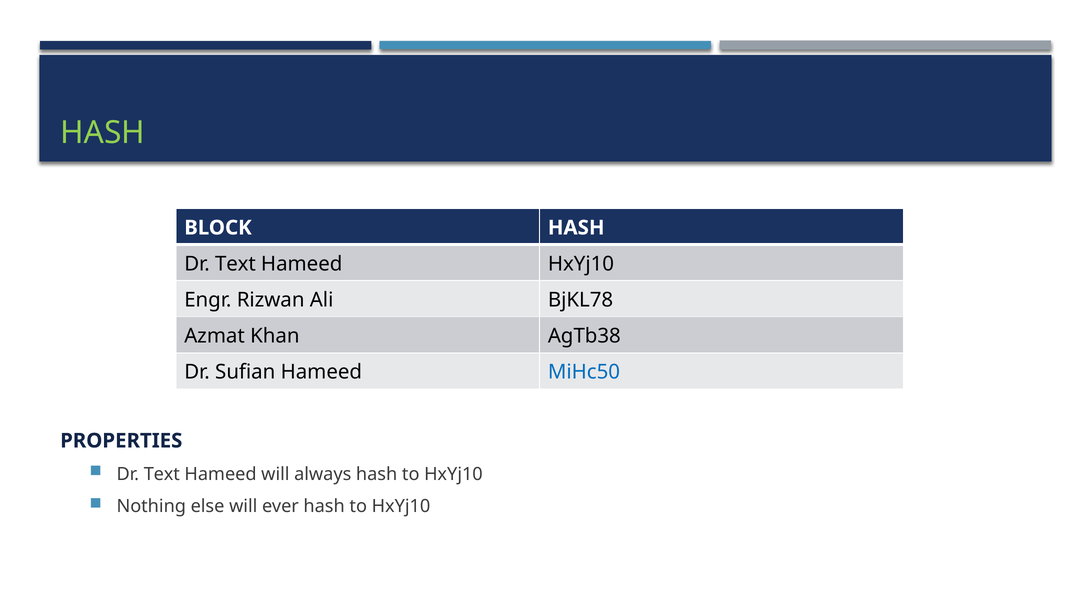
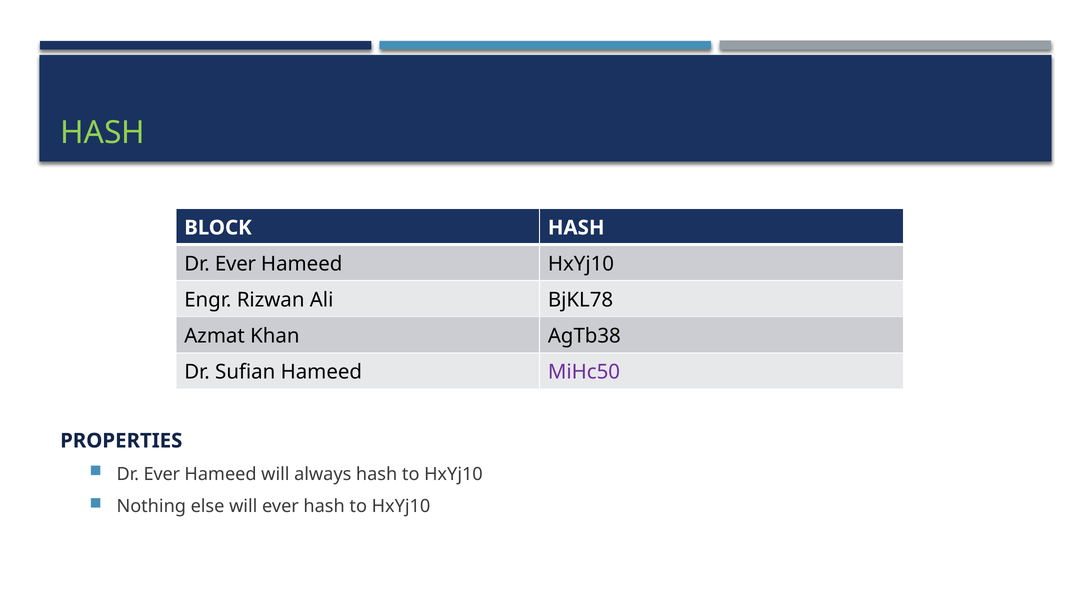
Text: Text -> Ever (235, 264)
MiHc50 colour: blue -> purple (584, 372)
Text: Text -> Ever (162, 474)
